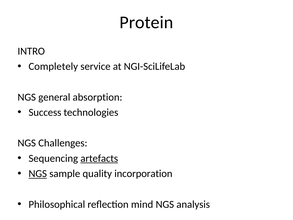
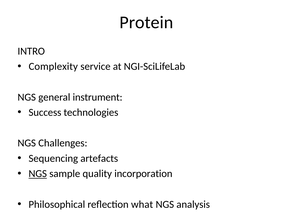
Completely: Completely -> Complexity (53, 66)
absorption: absorption -> instrument (98, 97)
artefacts underline: present -> none (99, 158)
mind: mind -> what (142, 204)
